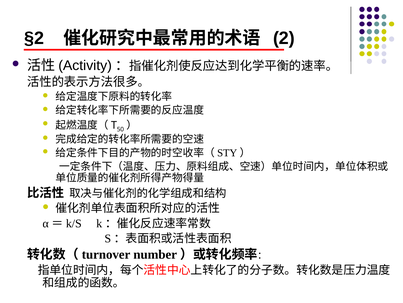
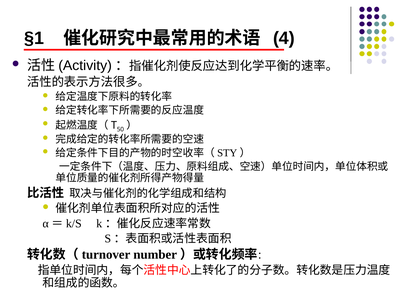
§2: §2 -> §1 (34, 38)
2: 2 -> 4 (284, 38)
